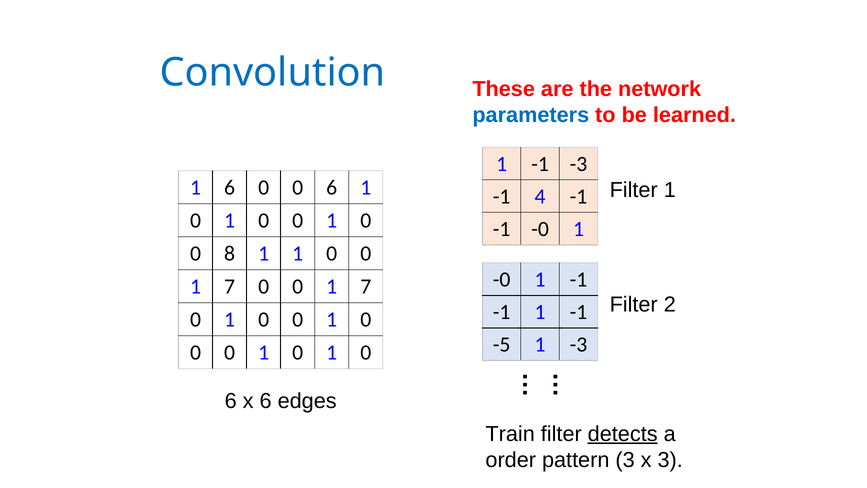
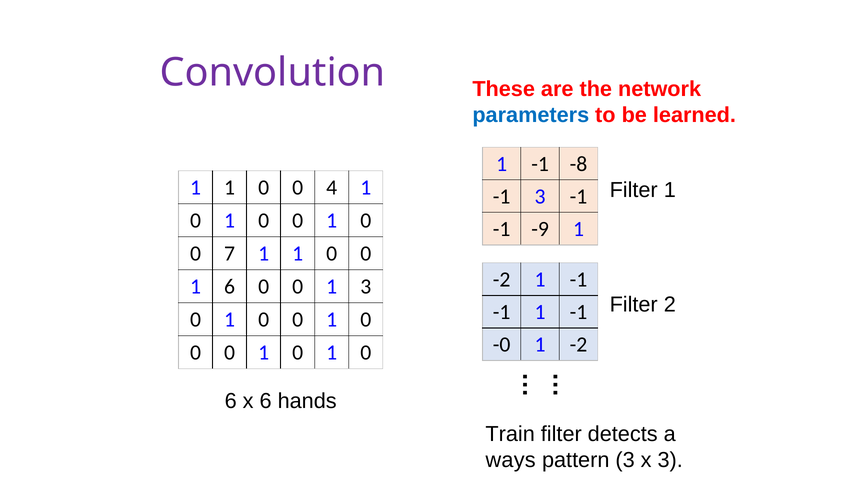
Convolution colour: blue -> purple (272, 73)
-1 -3: -3 -> -8 (579, 164)
6: 6 -> 1 (230, 187)
0 0 6: 6 -> 4 (332, 187)
-1 4: 4 -> 3 (540, 196)
-1 -0: -0 -> -9 (540, 229)
8: 8 -> 7 (230, 253)
-0: -0 -> -2 (502, 279)
7: 7 -> 6 (230, 286)
7: 7 -> 3 (366, 286)
-5: -5 -> -0 (502, 344)
-3: -3 -> -2 (579, 344)
edges: edges -> hands (307, 401)
detects underline: present -> none (623, 434)
order: order -> ways (511, 460)
